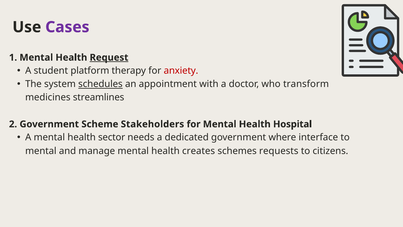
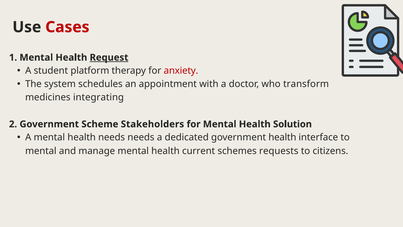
Cases colour: purple -> red (67, 27)
schedules underline: present -> none (100, 84)
streamlines: streamlines -> integrating (99, 97)
Hospital: Hospital -> Solution (292, 124)
health sector: sector -> needs (112, 137)
government where: where -> health (282, 137)
creates: creates -> current (199, 151)
